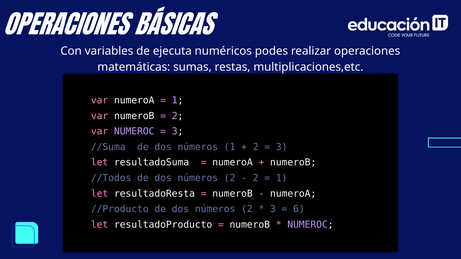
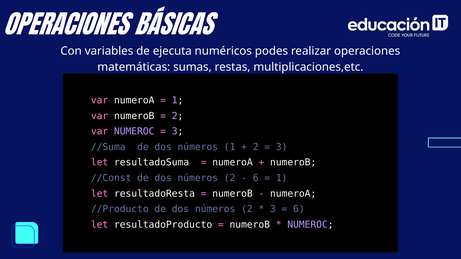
//Todos: //Todos -> //Const (111, 178)
2: 2 -> 6 (256, 178)
